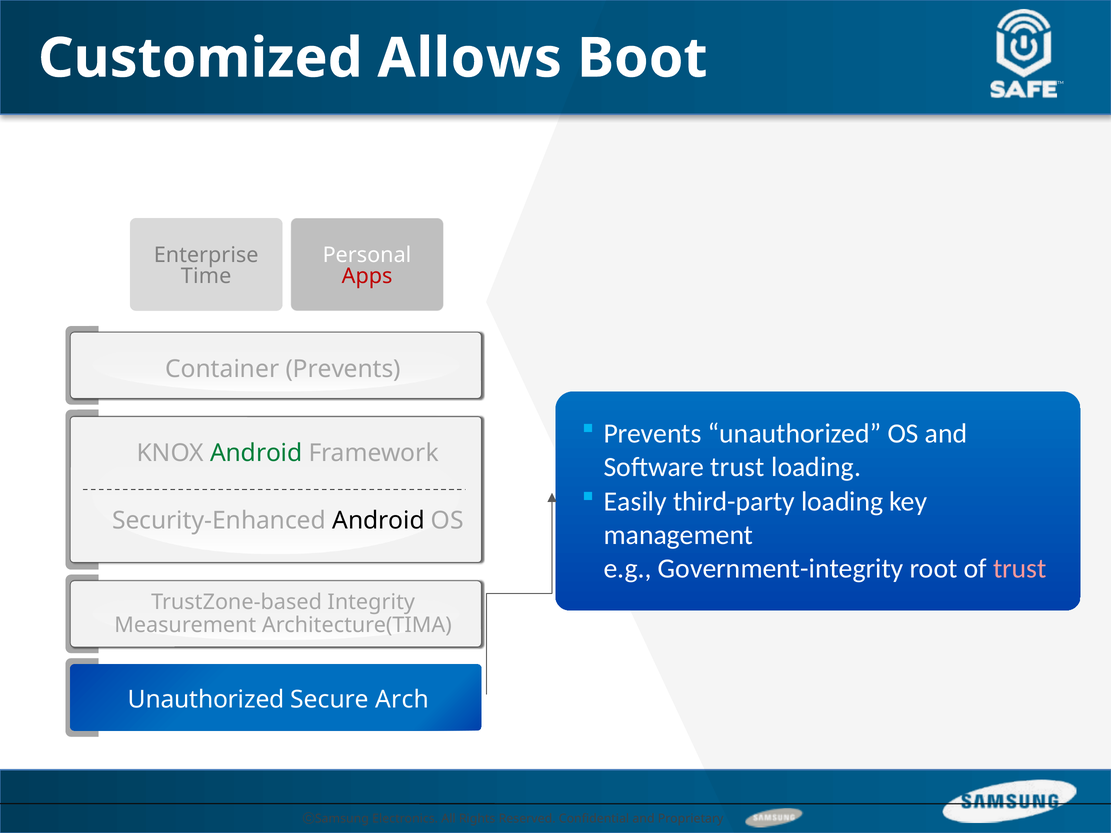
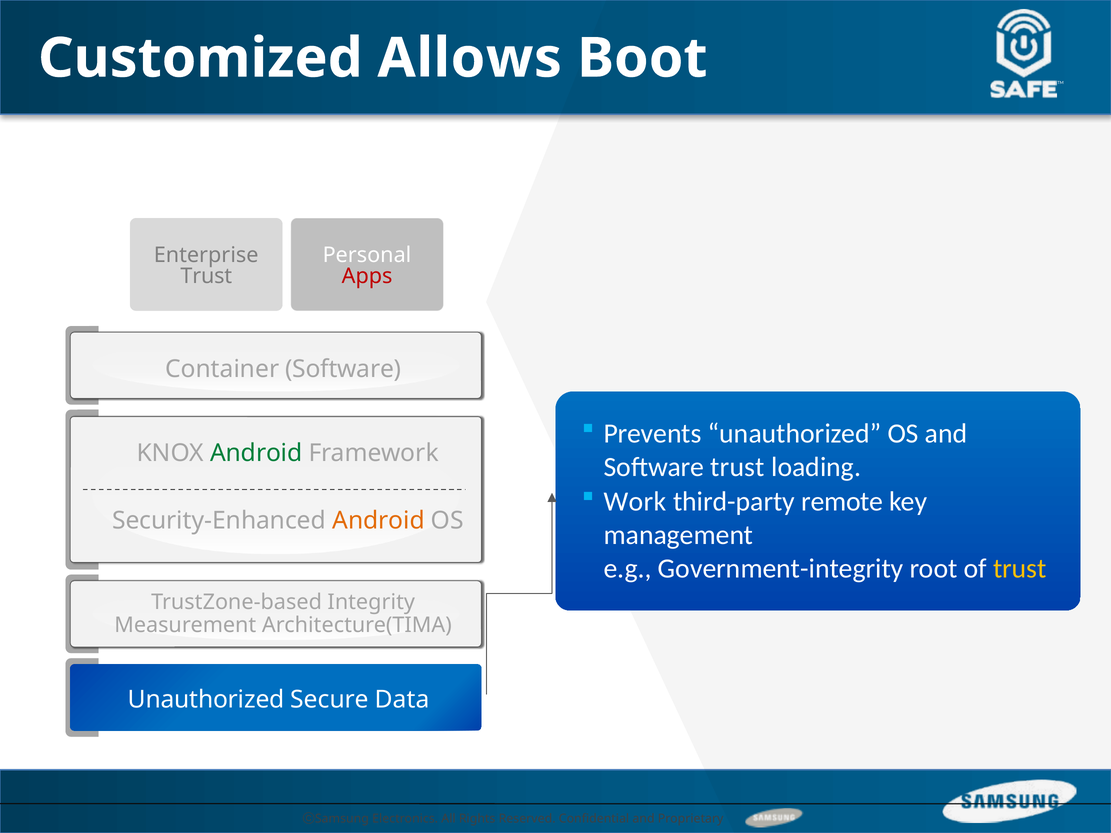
Time: Time -> Trust (206, 276)
Container Prevents: Prevents -> Software (343, 369)
Easily: Easily -> Work (635, 502)
third-party loading: loading -> remote (842, 502)
Android colour: black -> orange (379, 521)
trust colour: pink -> yellow (1020, 569)
Arch: Arch -> Data (402, 700)
